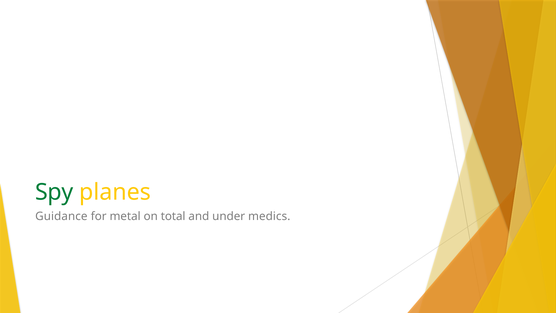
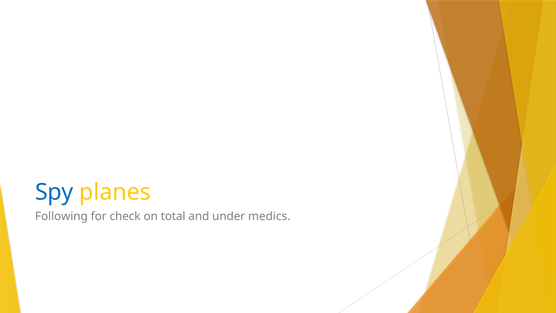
Spy colour: green -> blue (54, 192)
Guidance: Guidance -> Following (61, 216)
metal: metal -> check (125, 216)
